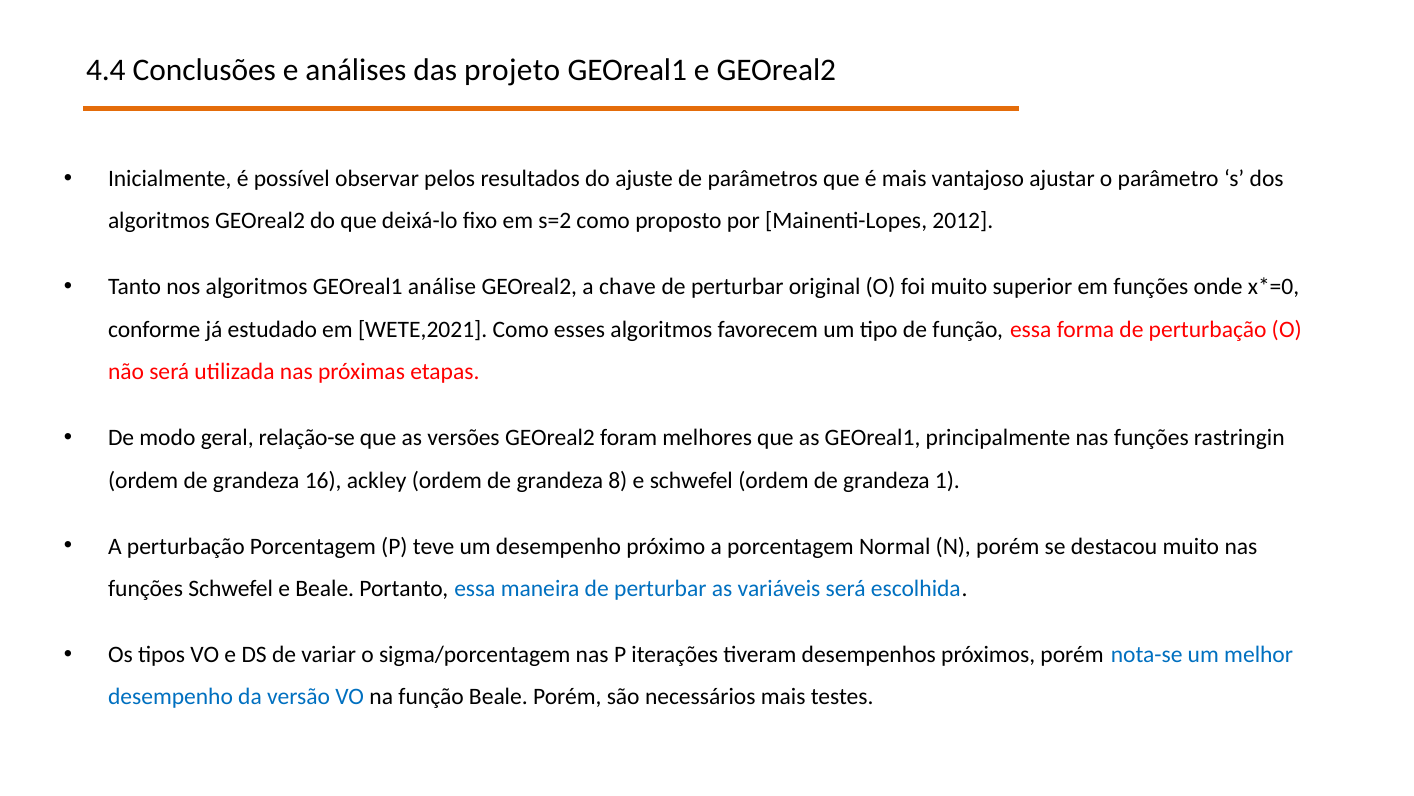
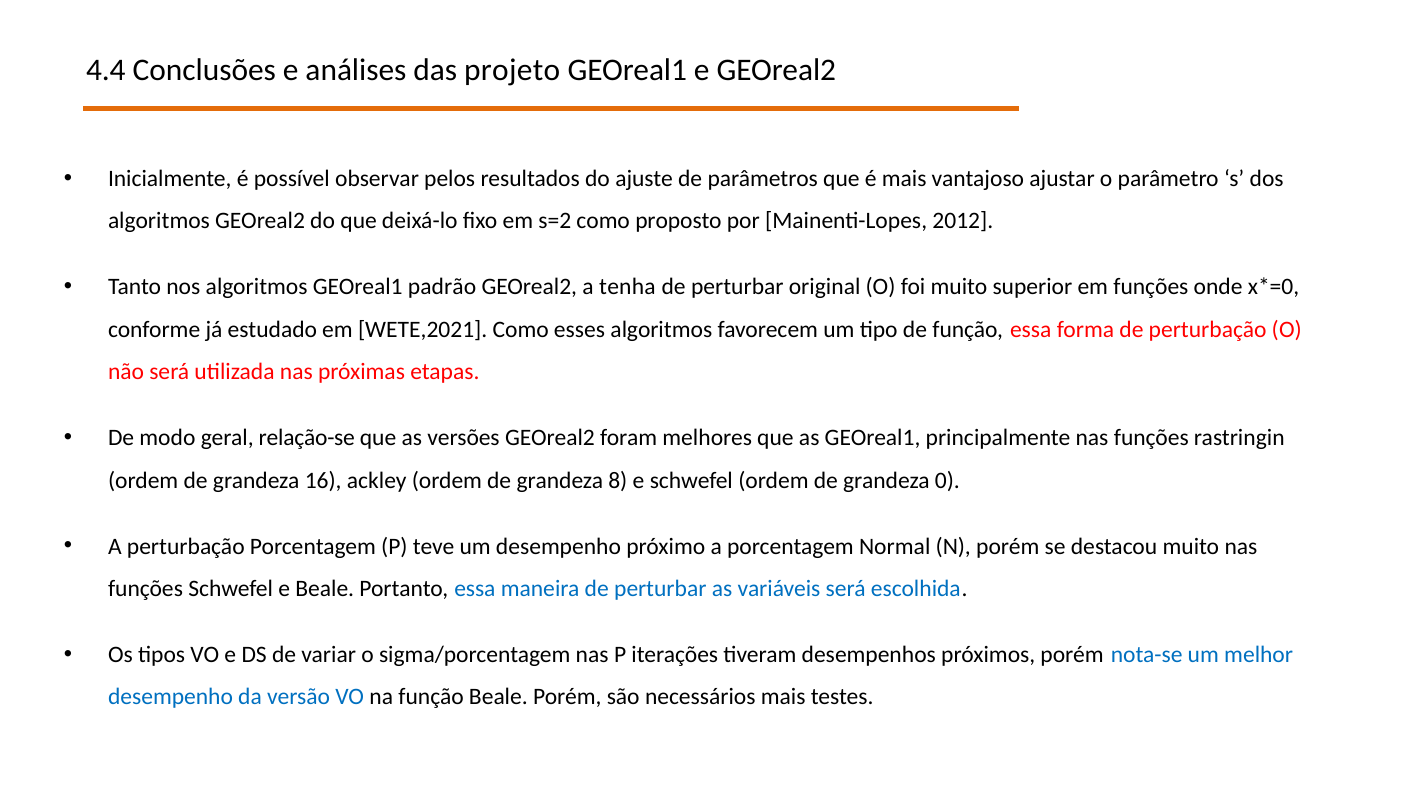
análise: análise -> padrão (442, 287)
chave: chave -> tenha (627, 287)
1: 1 -> 0 (947, 480)
